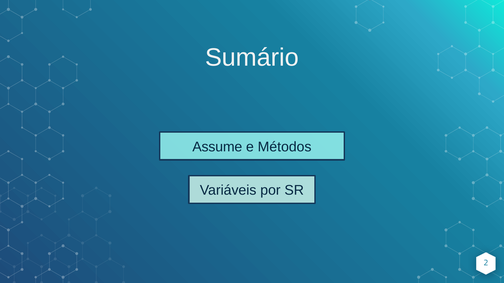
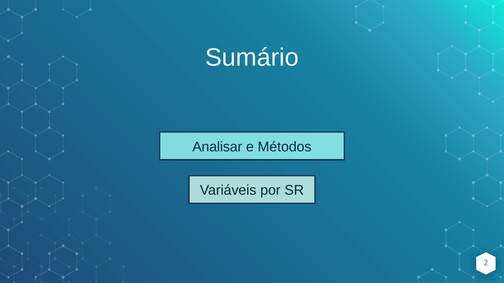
Assume: Assume -> Analisar (217, 147)
